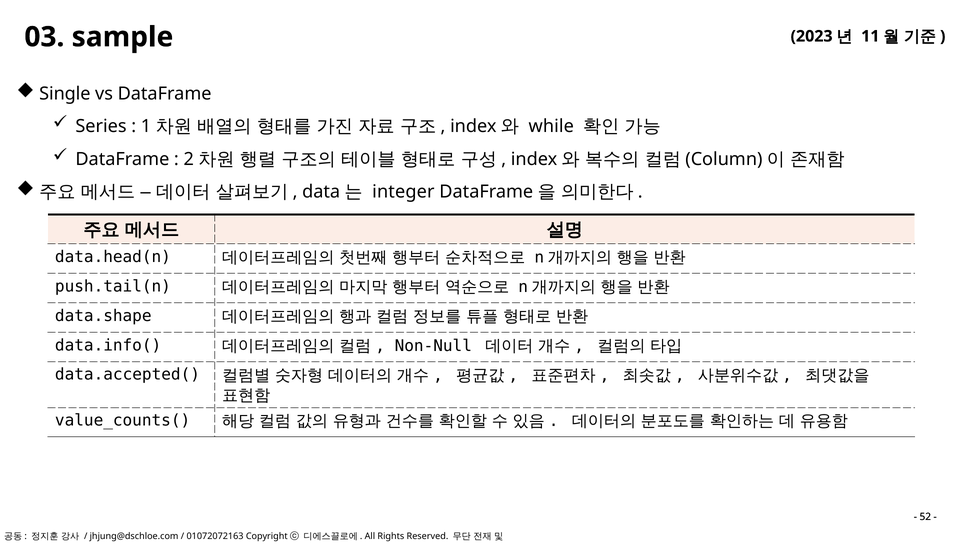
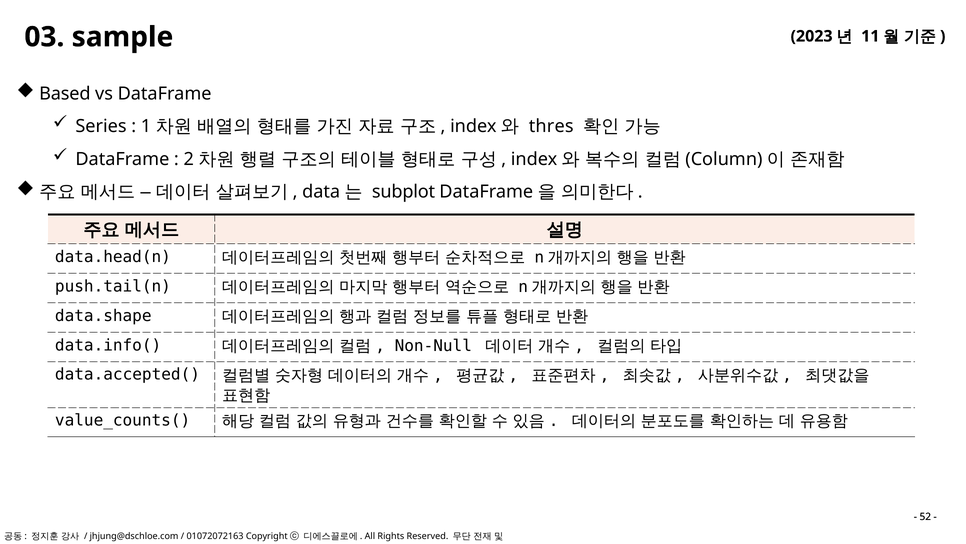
Single: Single -> Based (65, 94)
while: while -> thres (551, 126)
integer: integer -> subplot (404, 191)
